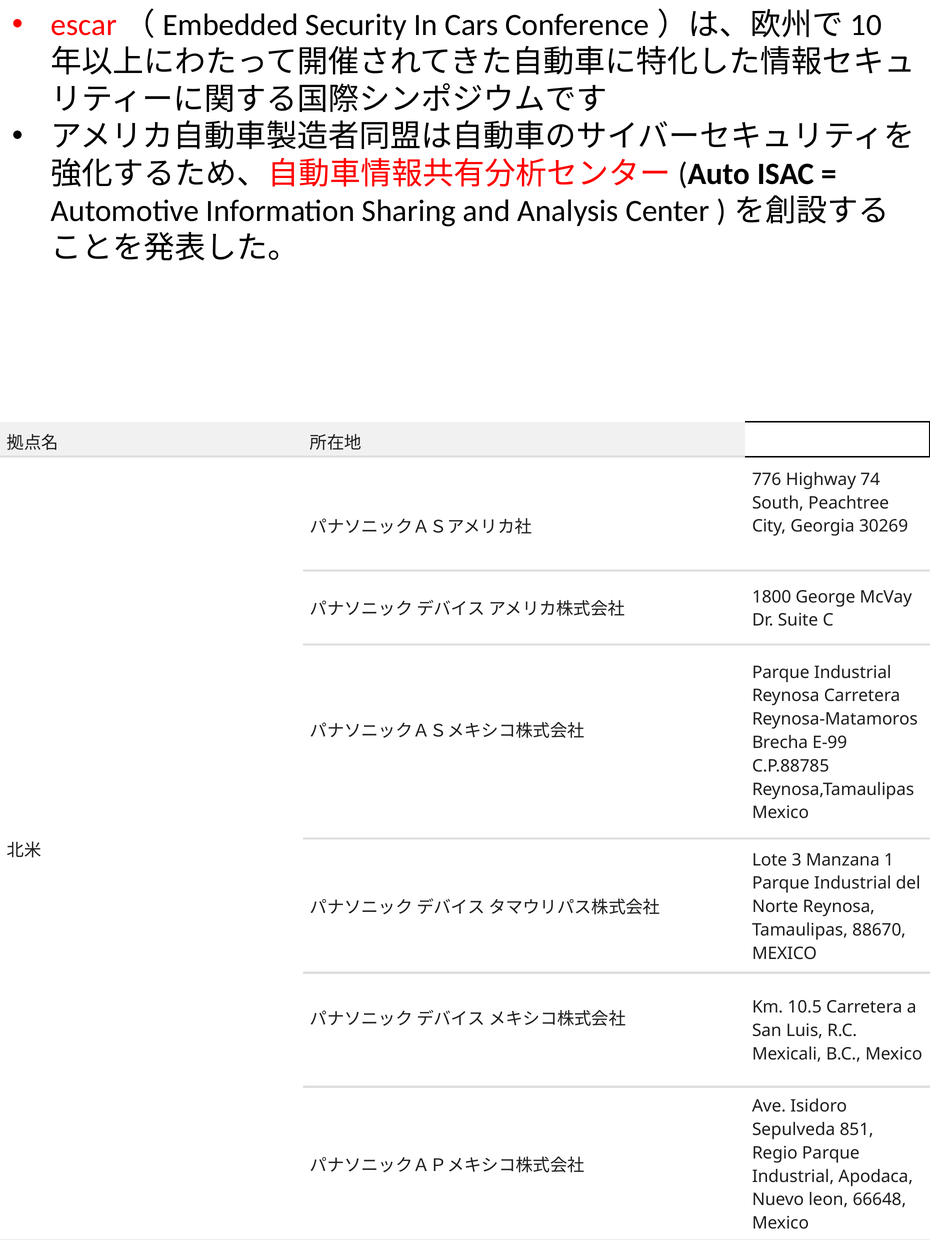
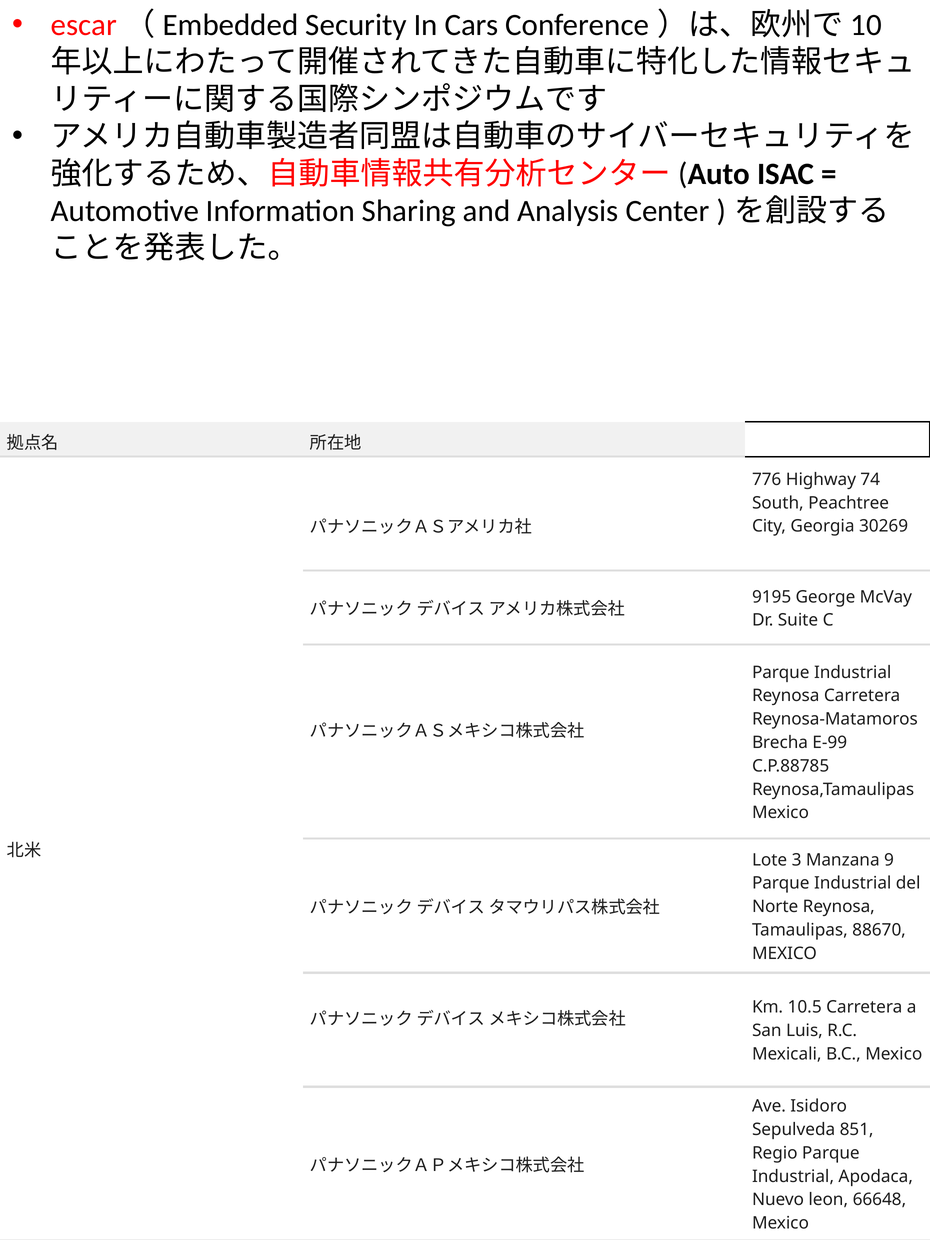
1800: 1800 -> 9195 (772, 597)
1: 1 -> 9 (889, 860)
